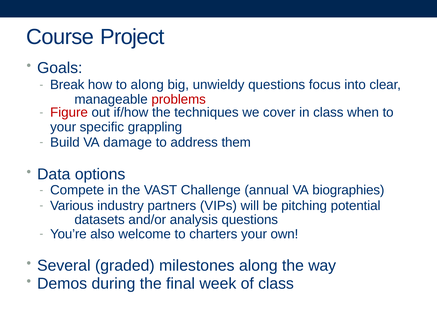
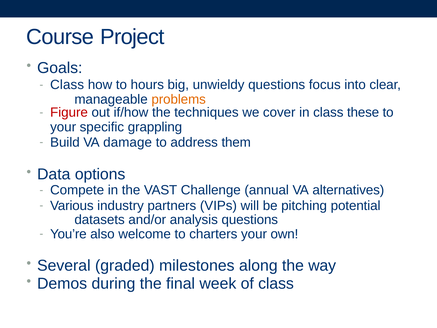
Break: Break -> Class (67, 85)
to along: along -> hours (147, 85)
problems colour: red -> orange (179, 99)
when: when -> these (363, 112)
biographies: biographies -> alternatives (348, 190)
